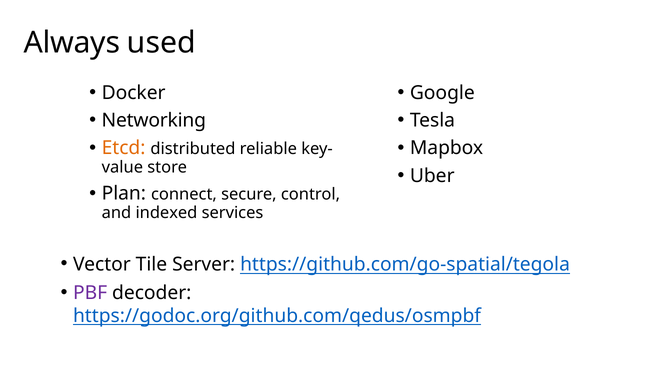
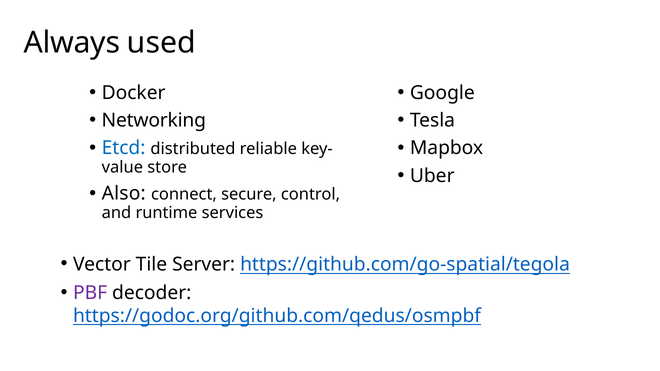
Etcd colour: orange -> blue (124, 148)
Plan: Plan -> Also (124, 194)
indexed: indexed -> runtime (166, 213)
